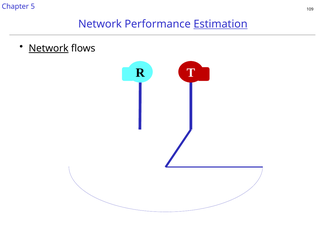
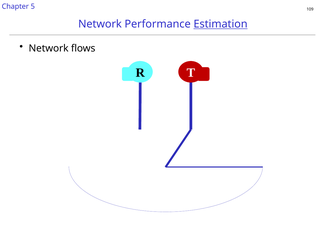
Network underline: present -> none (49, 48)
